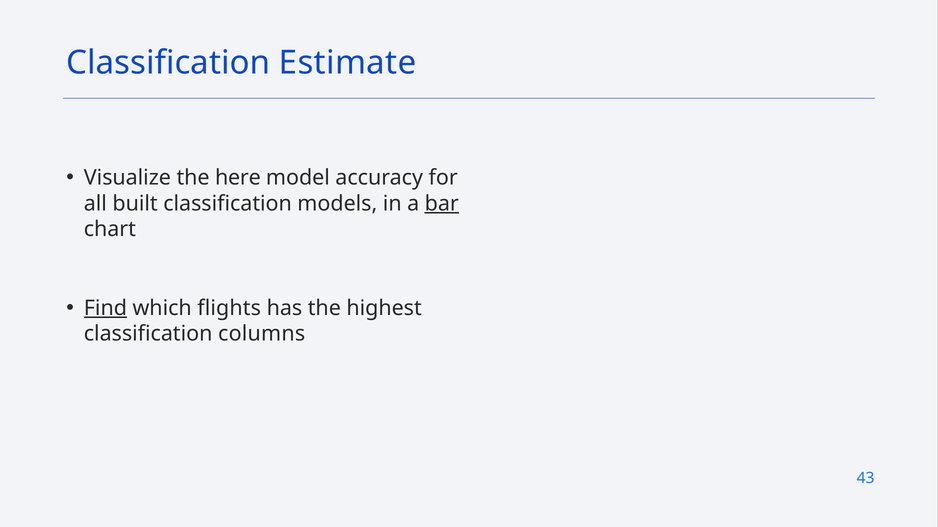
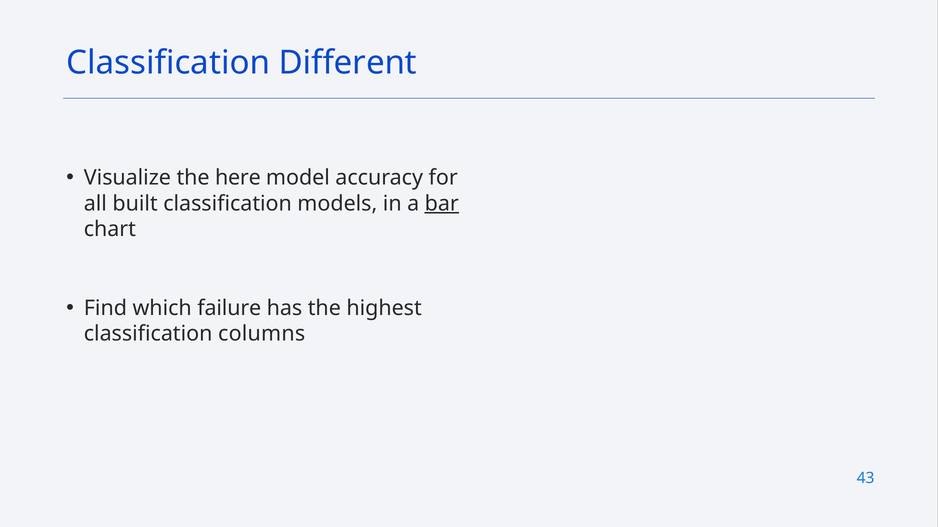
Estimate: Estimate -> Different (348, 63)
Find underline: present -> none (105, 308)
flights: flights -> failure (229, 308)
